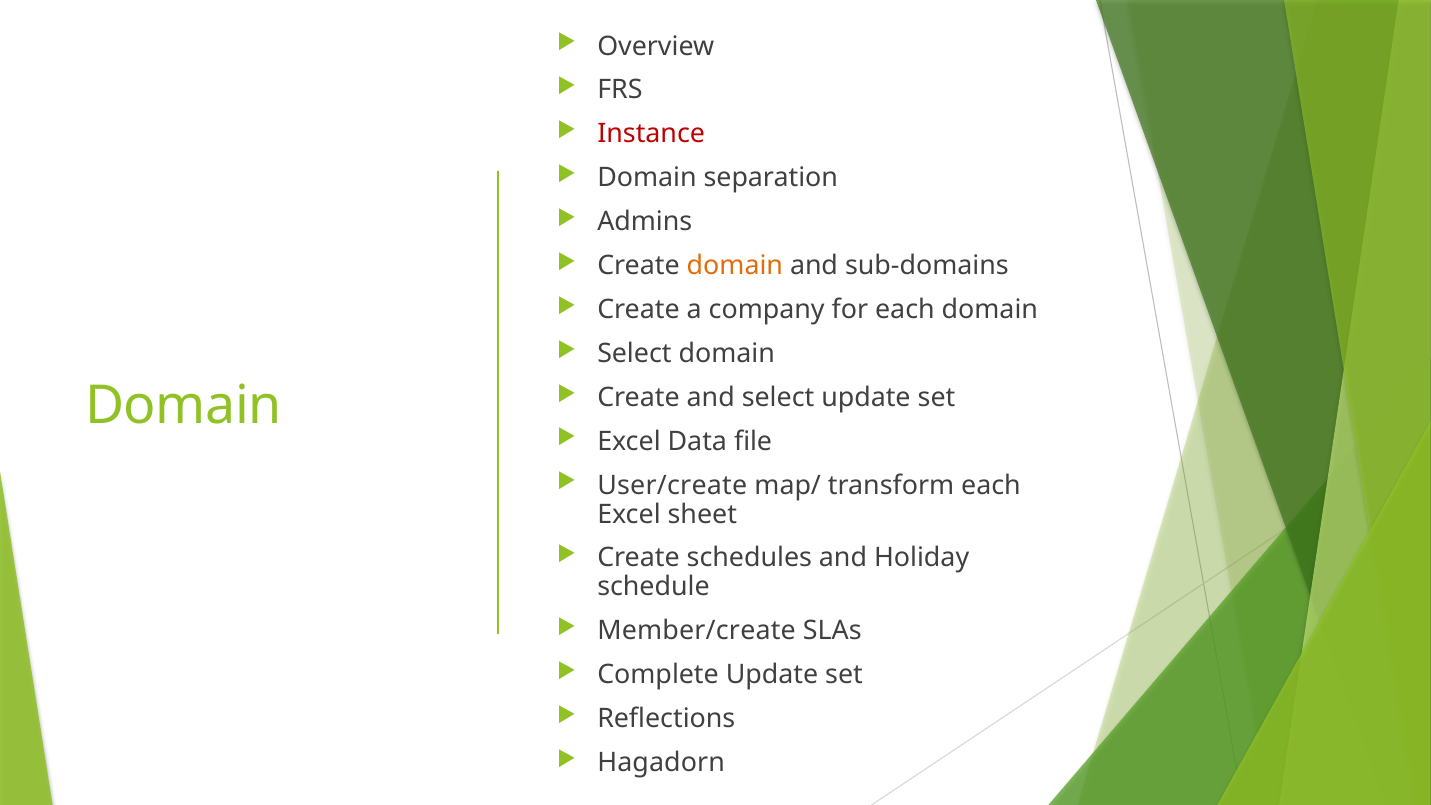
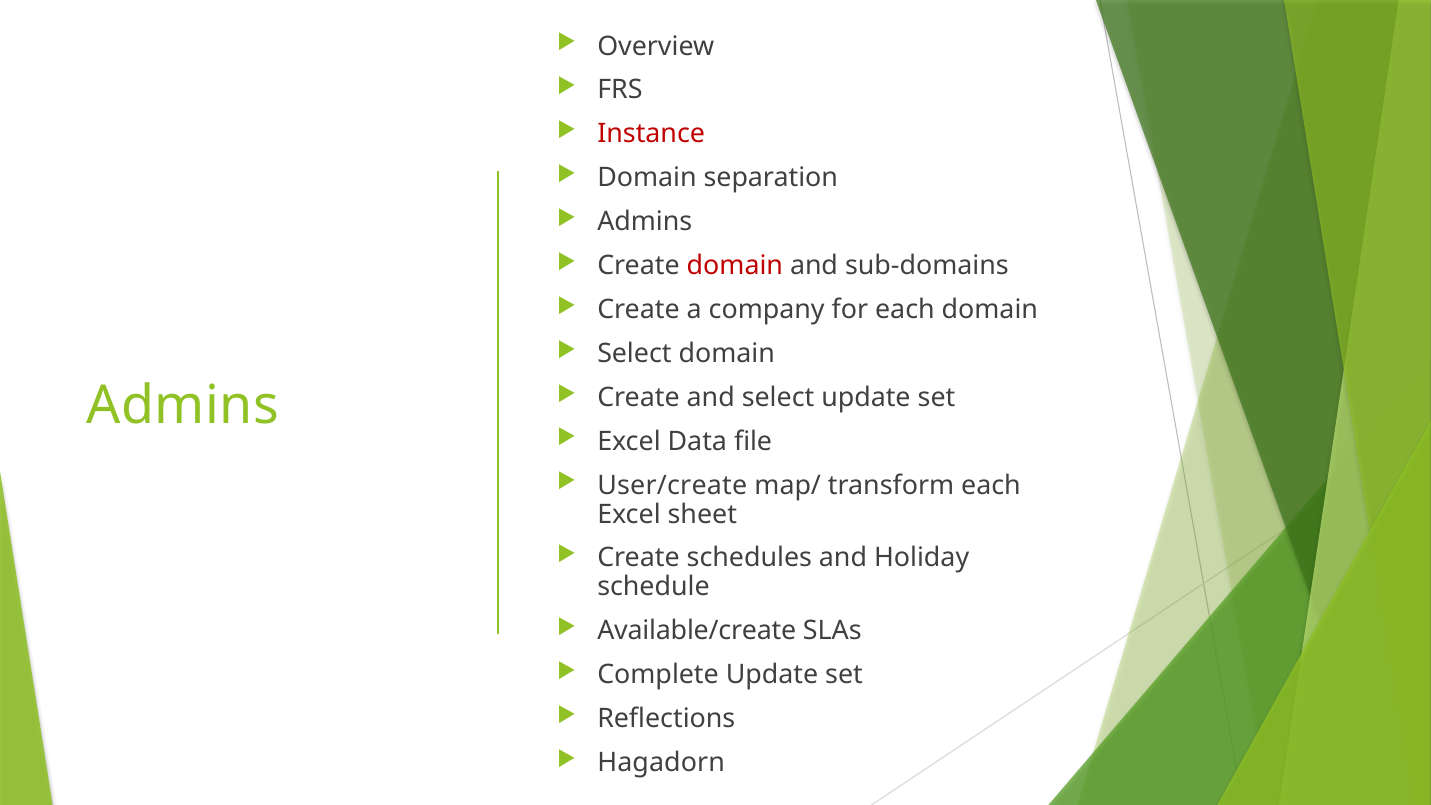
domain colour: orange -> red (735, 266)
Domain: Domain -> Admins (183, 406)
Member/create: Member/create -> Available/create (697, 631)
